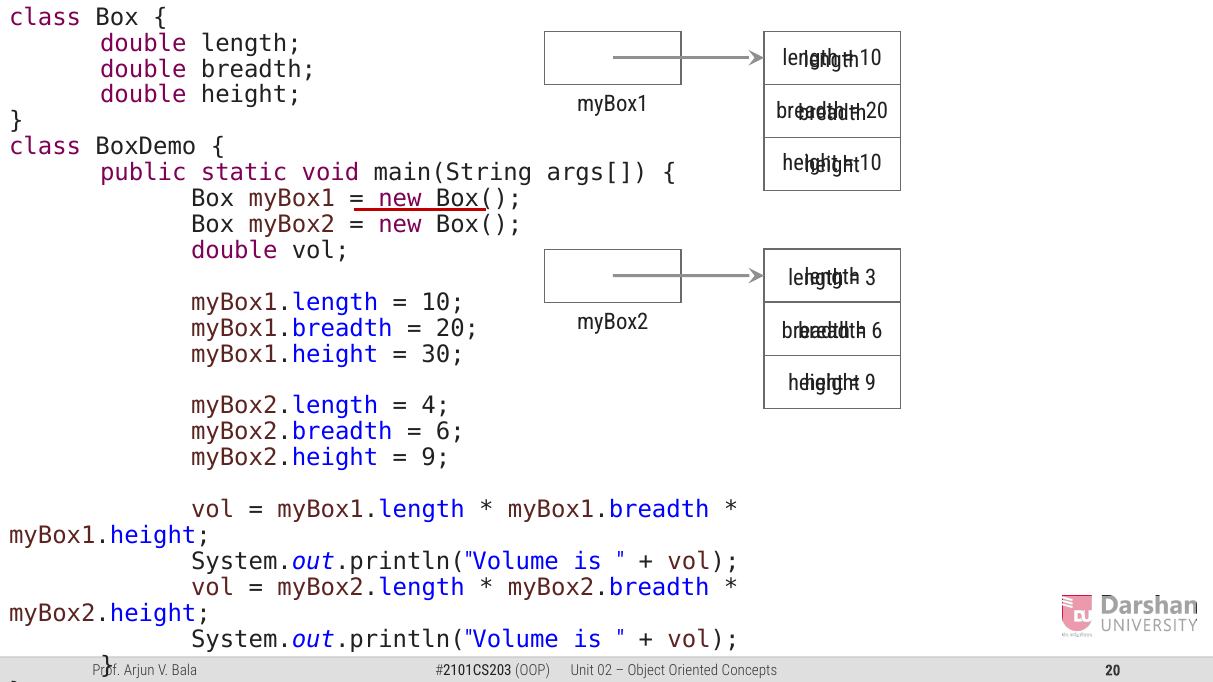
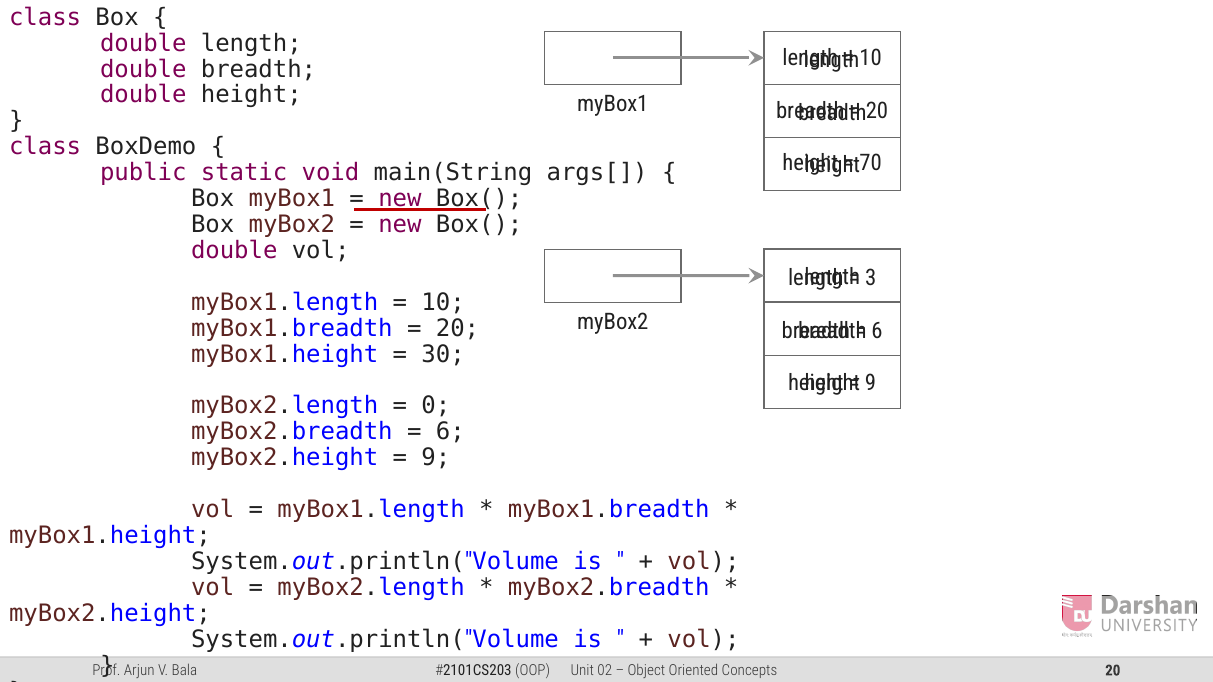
10: 10 -> 70 (871, 163)
4: 4 -> 0 (436, 406)
